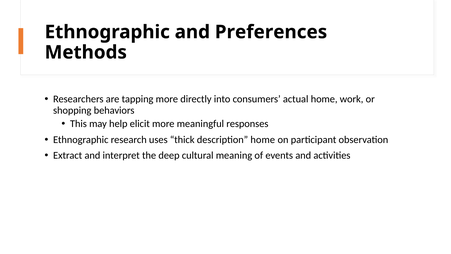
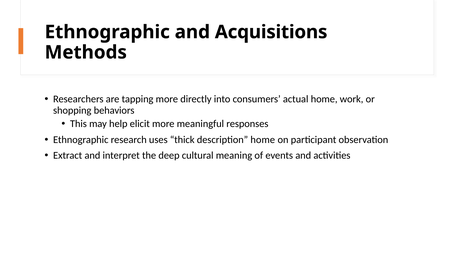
Preferences: Preferences -> Acquisitions (271, 32)
